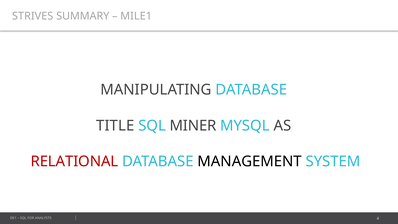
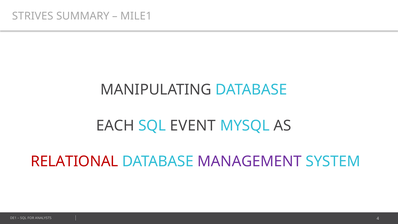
TITLE: TITLE -> EACH (115, 126)
MINER: MINER -> EVENT (193, 126)
MANAGEMENT colour: black -> purple (250, 161)
